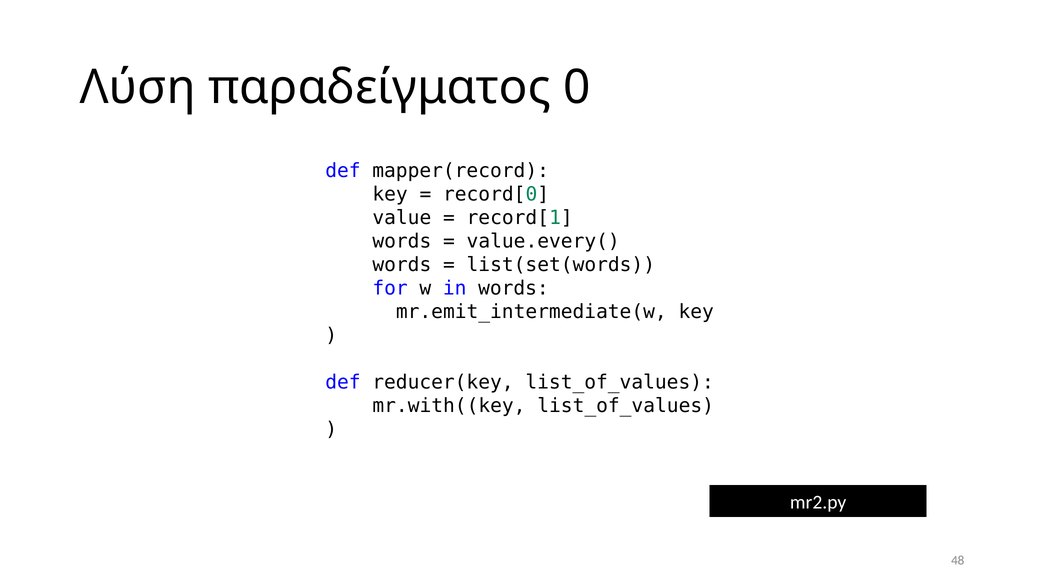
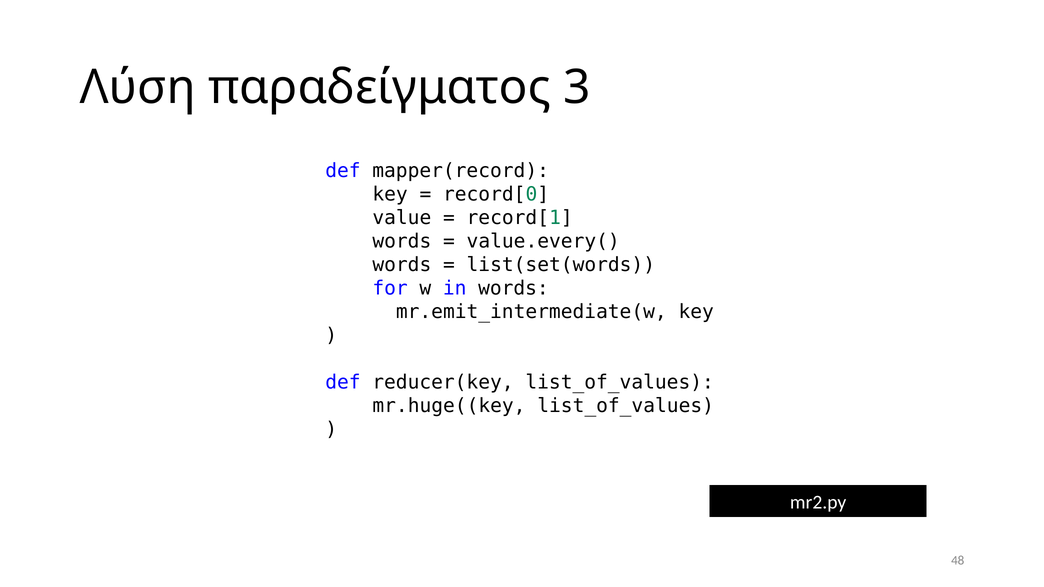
0: 0 -> 3 (577, 88)
mr.with((key: mr.with((key -> mr.huge((key (449, 406)
